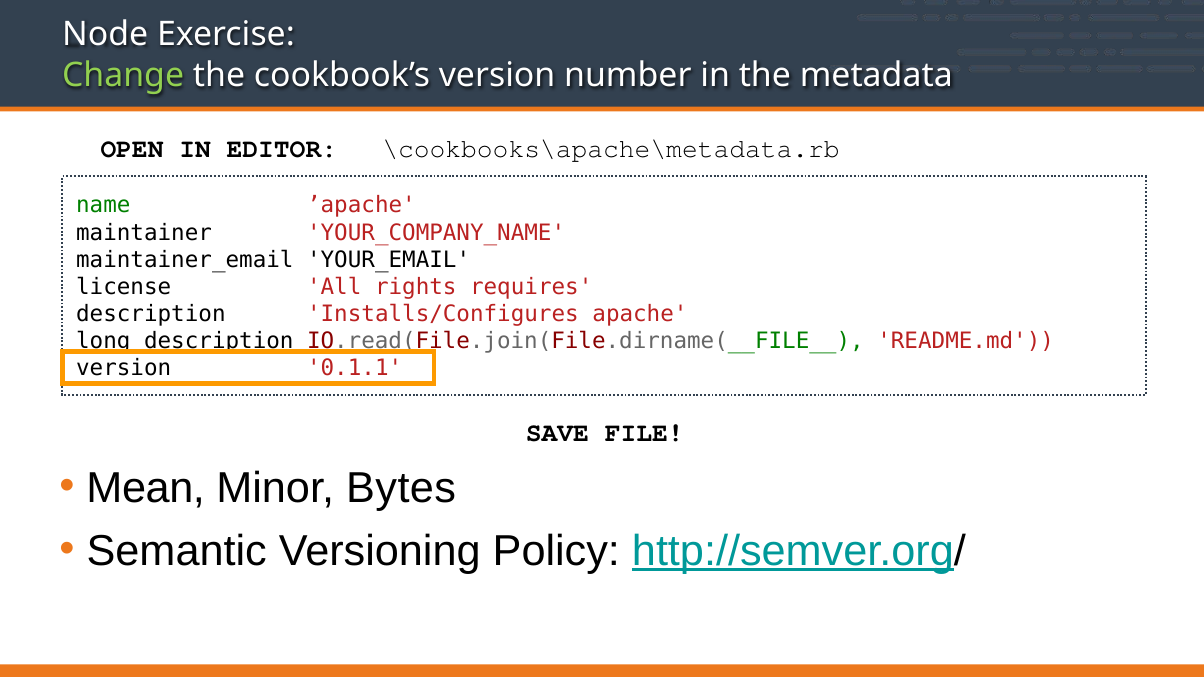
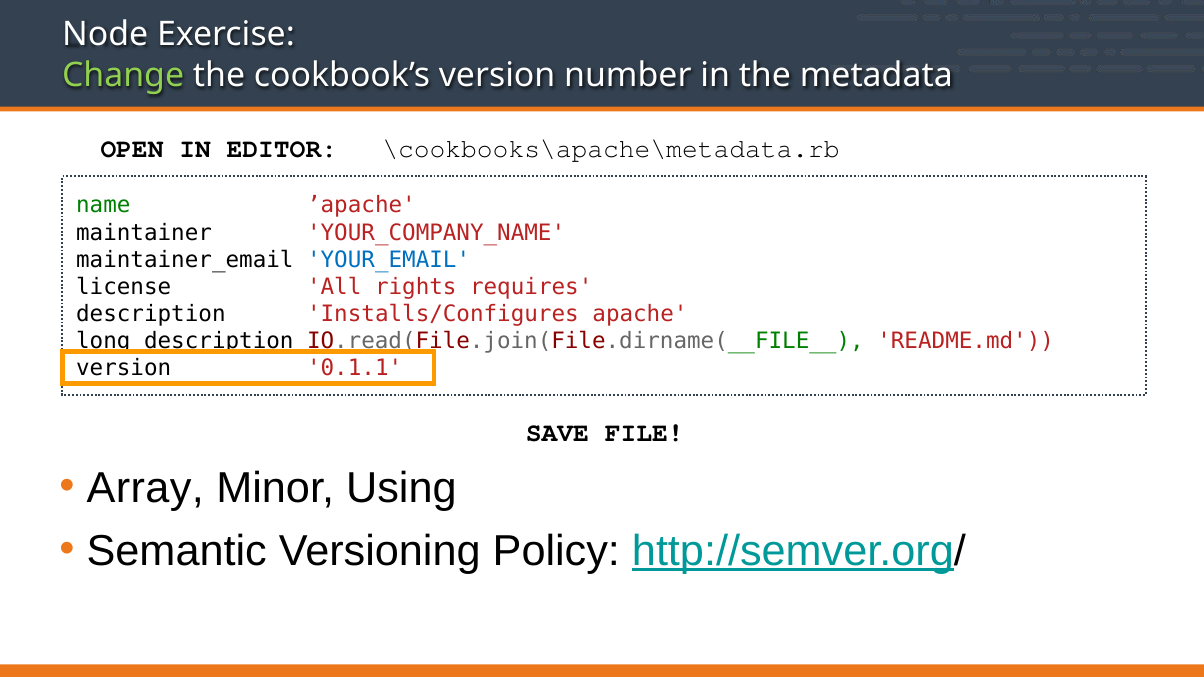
YOUR_EMAIL colour: black -> blue (389, 260)
Mean: Mean -> Array (145, 488)
Bytes: Bytes -> Using (401, 488)
